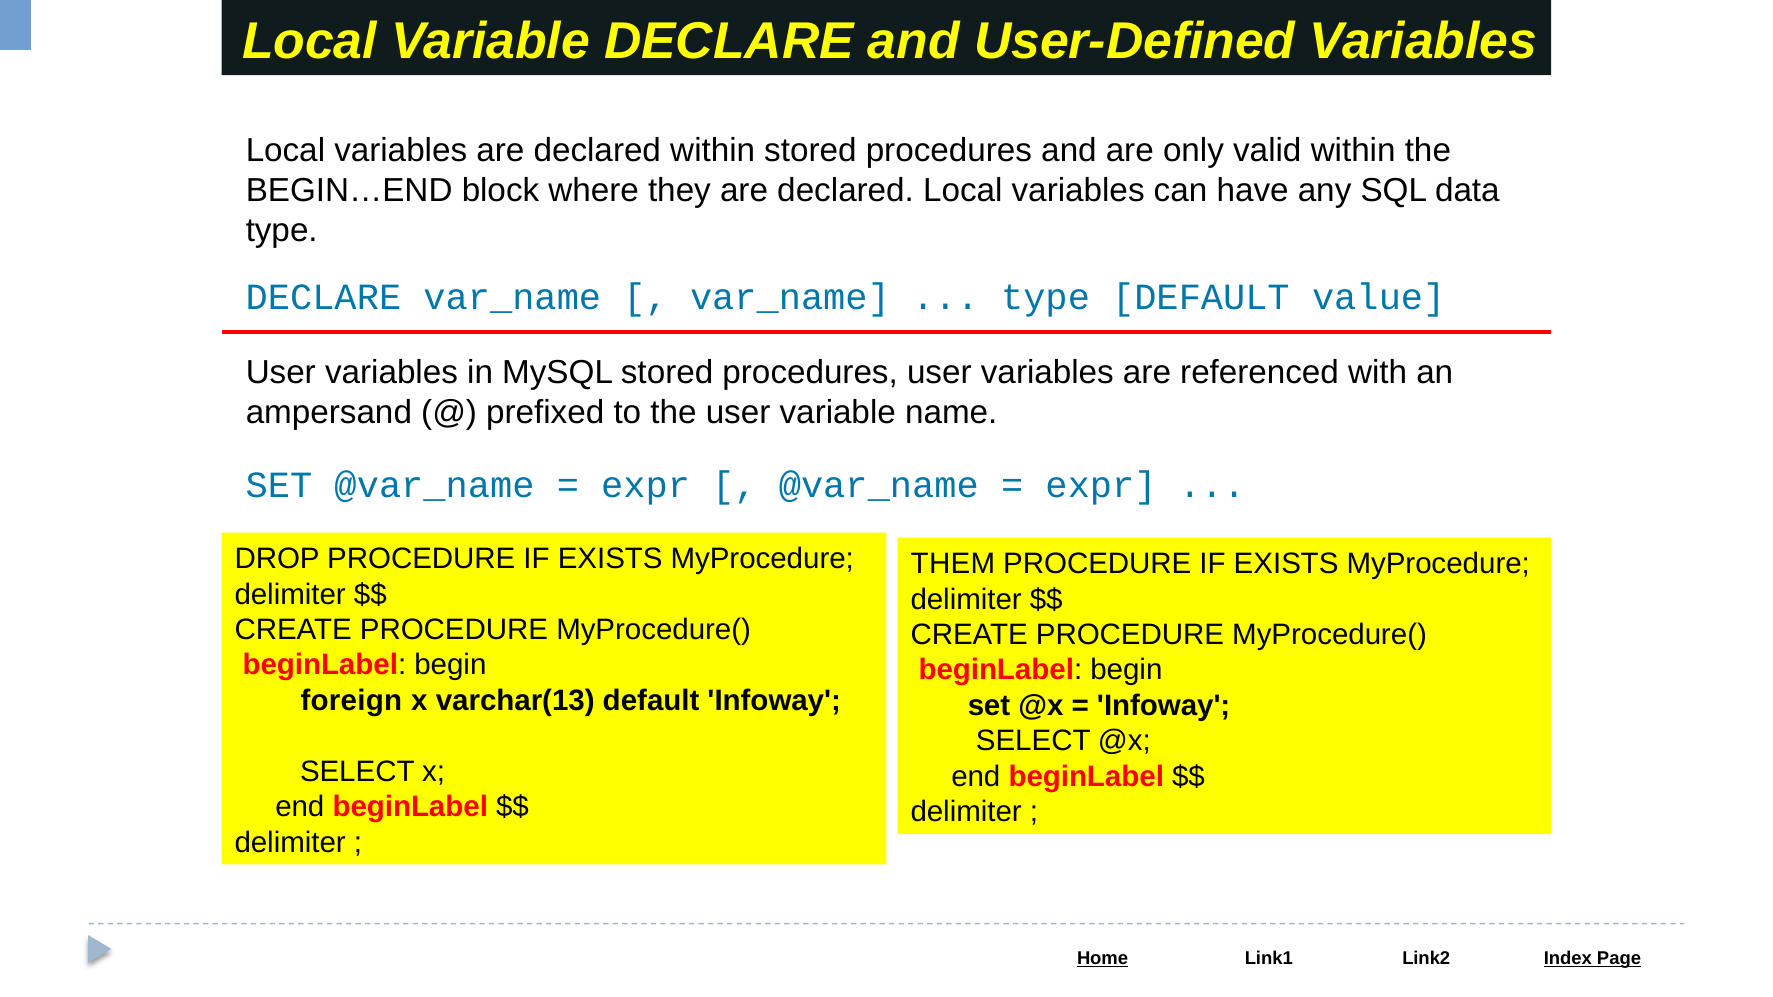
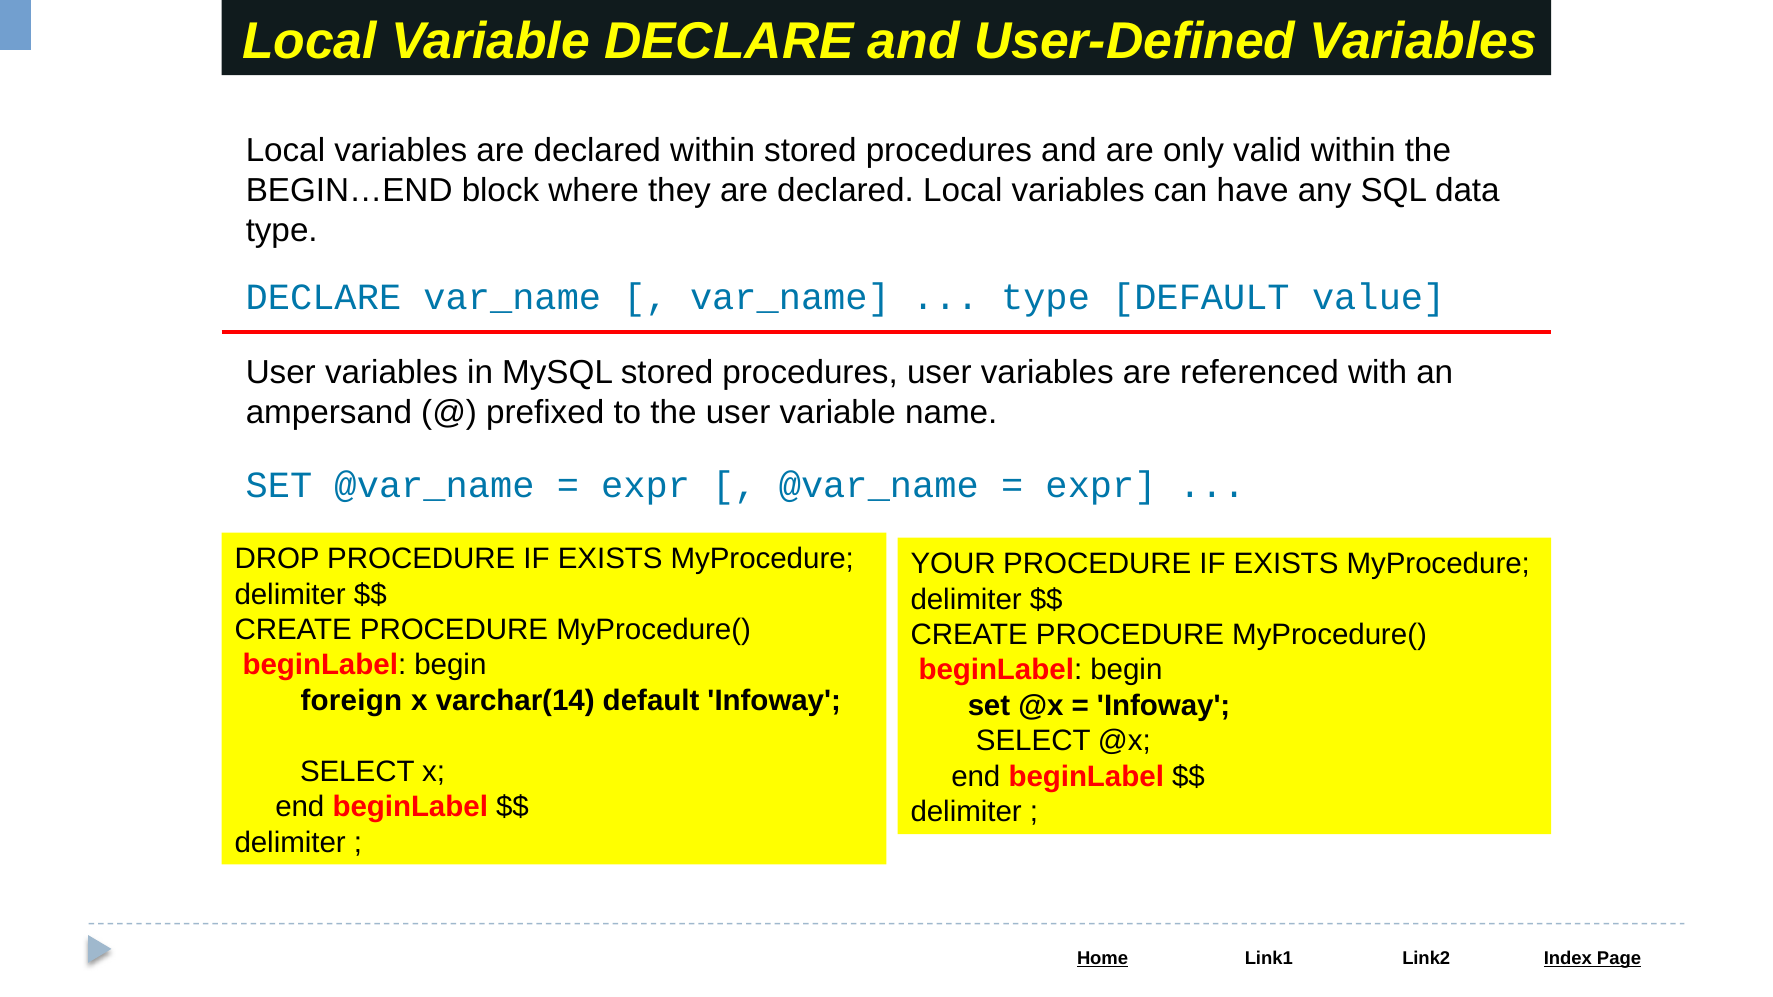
THEM: THEM -> YOUR (953, 564)
varchar(13: varchar(13 -> varchar(14 (515, 701)
